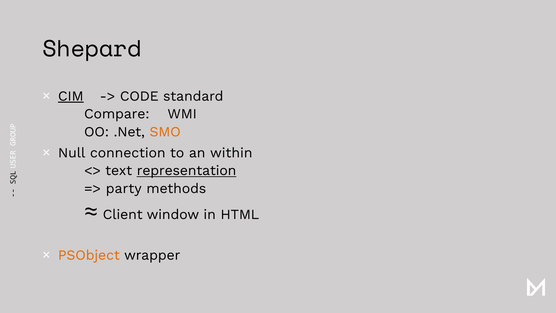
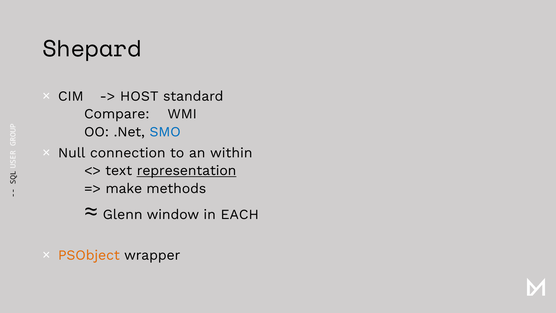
CIM underline: present -> none (71, 96)
CODE: CODE -> HOST (139, 96)
SMO colour: orange -> blue (165, 132)
party: party -> make (124, 188)
Client: Client -> Glenn (123, 214)
HTML: HTML -> EACH (240, 214)
